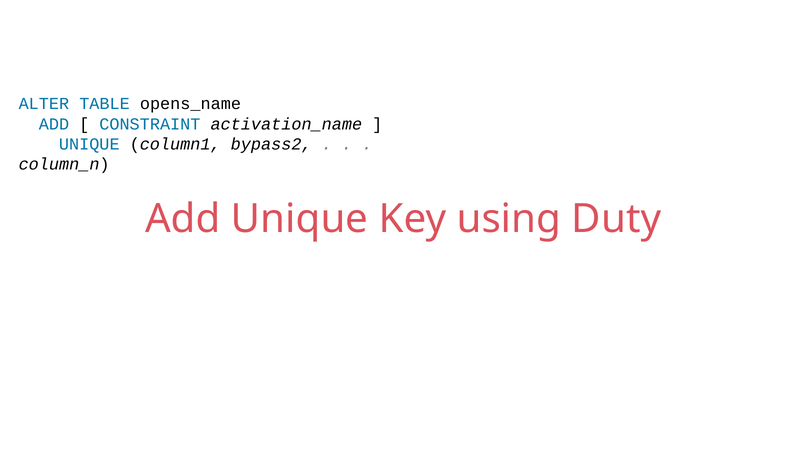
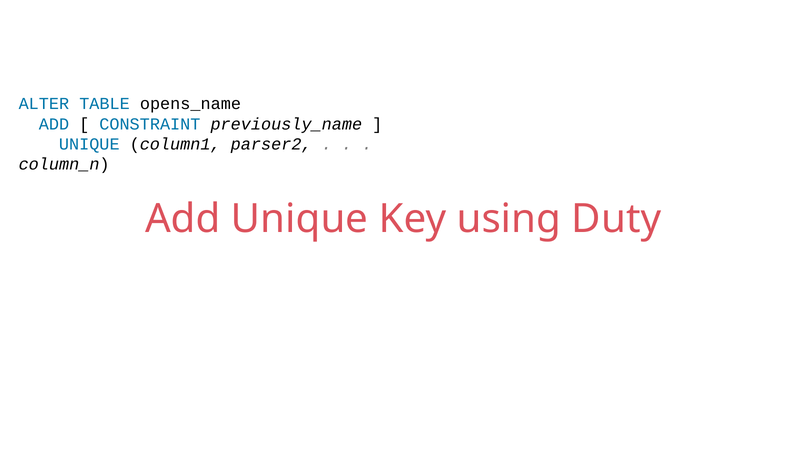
activation_name: activation_name -> previously_name (286, 124)
bypass2: bypass2 -> parser2 (271, 144)
